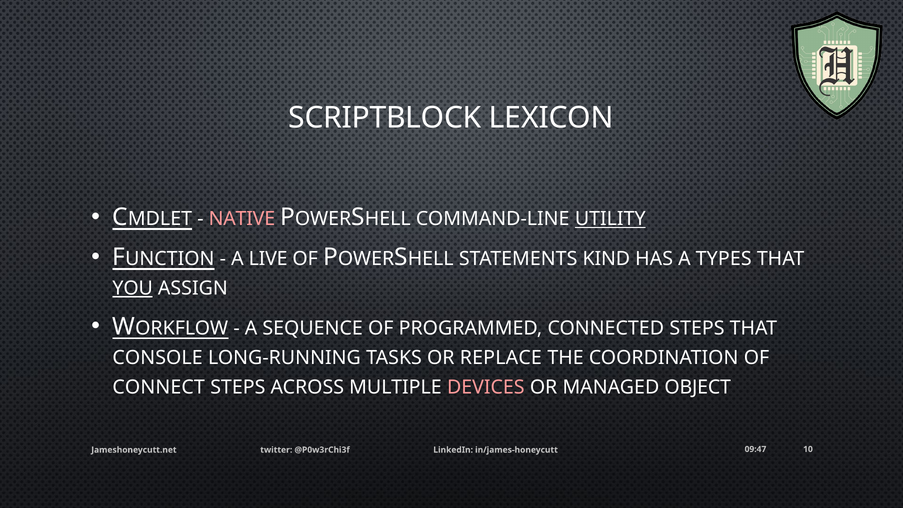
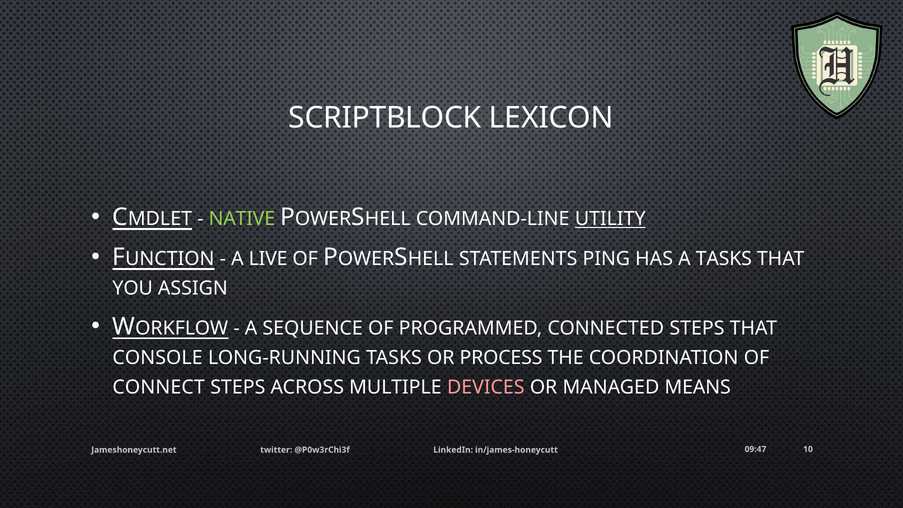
NATIVE colour: pink -> light green (242, 219)
KIND: KIND -> PING (606, 259)
A TYPES: TYPES -> TASKS (724, 259)
YOU underline: present -> none (133, 288)
REPLACE: REPLACE -> PROCESS (501, 358)
OBJECT: OBJECT -> MEANS (698, 387)
